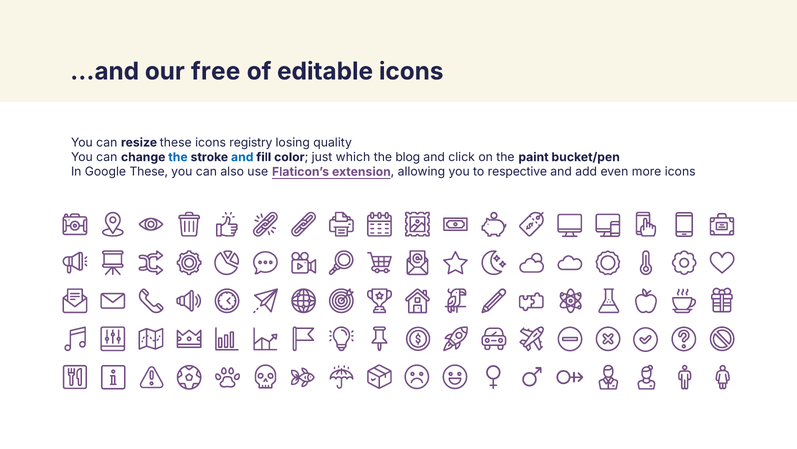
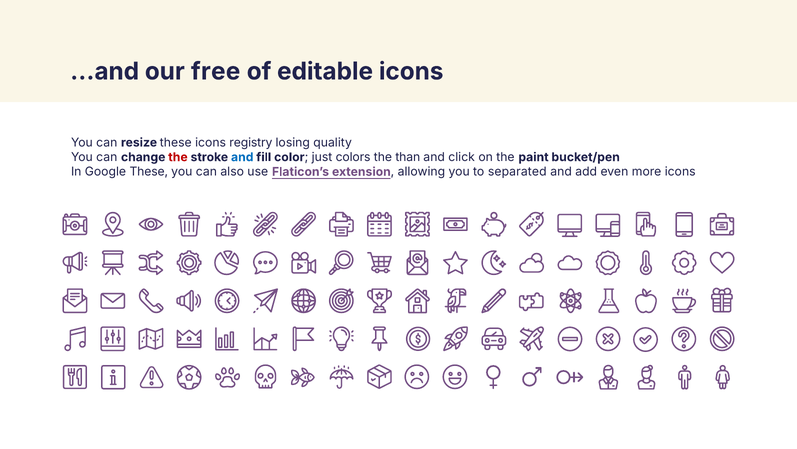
the colour: blue -> red (178, 157)
which: which -> colors (353, 157)
blog: blog -> than (408, 157)
respective: respective -> separated (517, 172)
